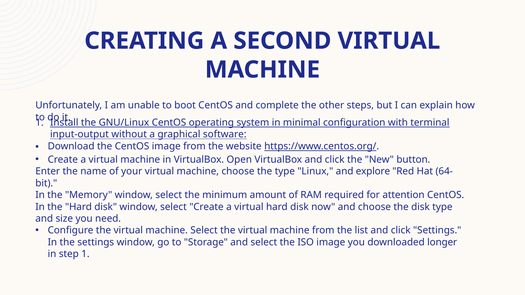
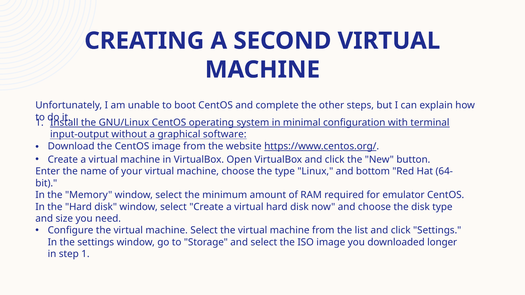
explore: explore -> bottom (373, 172)
attention: attention -> emulator (404, 195)
